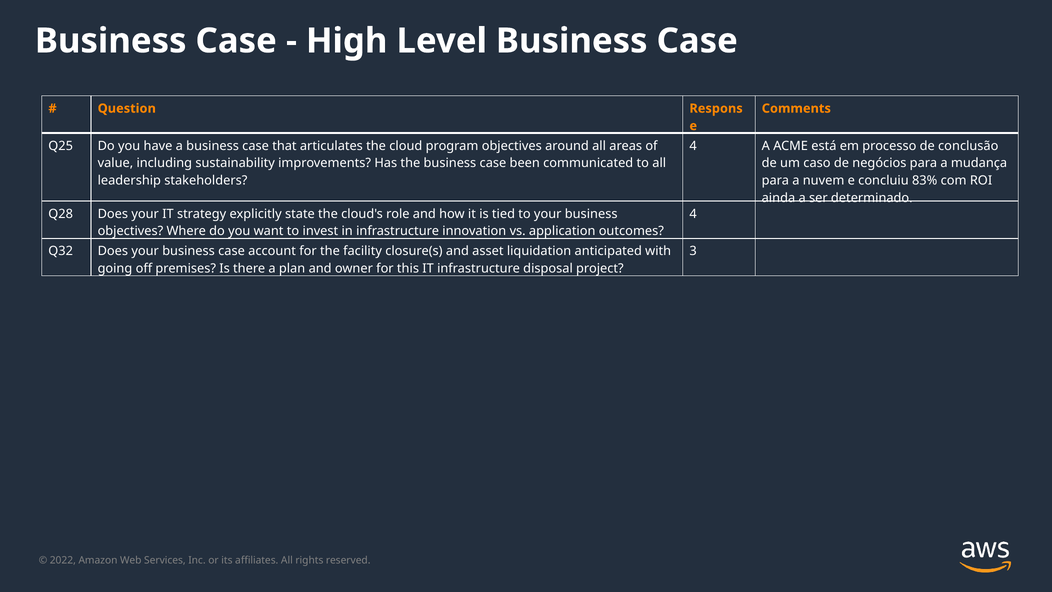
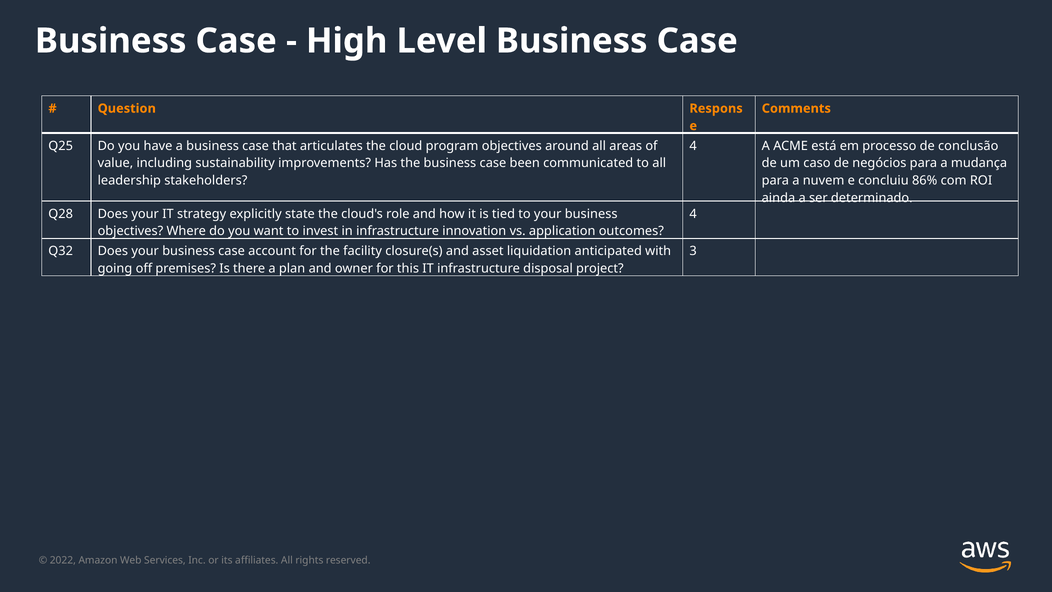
83%: 83% -> 86% (925, 181)
